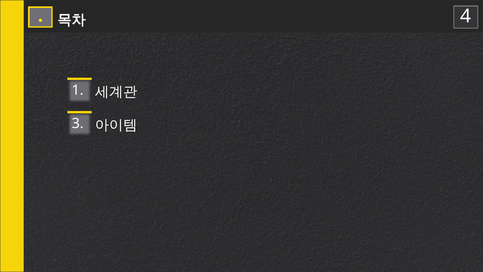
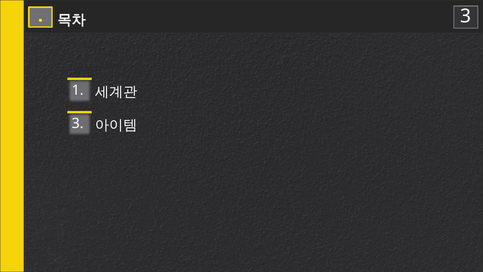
4: 4 -> 3 (466, 16)
